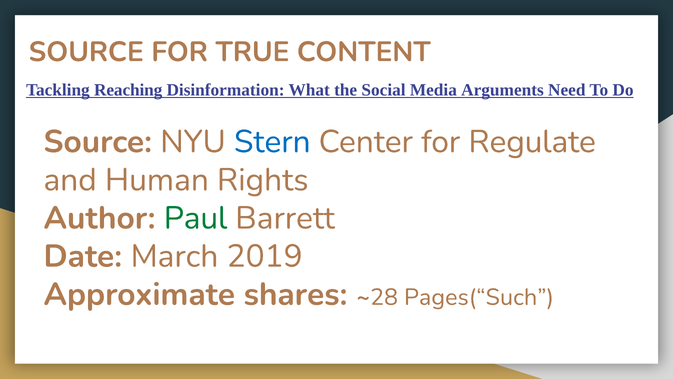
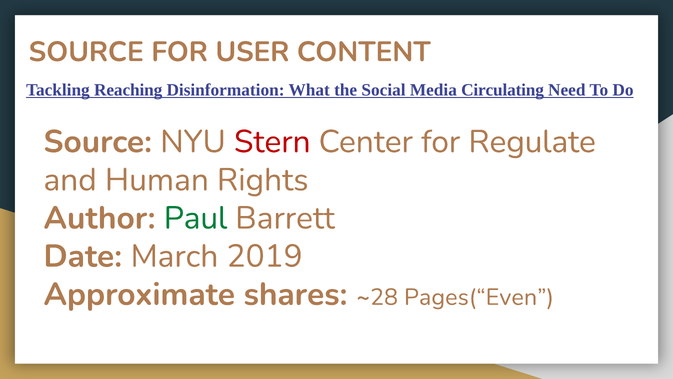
TRUE: TRUE -> USER (252, 52)
Arguments: Arguments -> Circulating (503, 90)
Stern colour: blue -> red (272, 142)
Pages(“Such: Pages(“Such -> Pages(“Even (479, 297)
